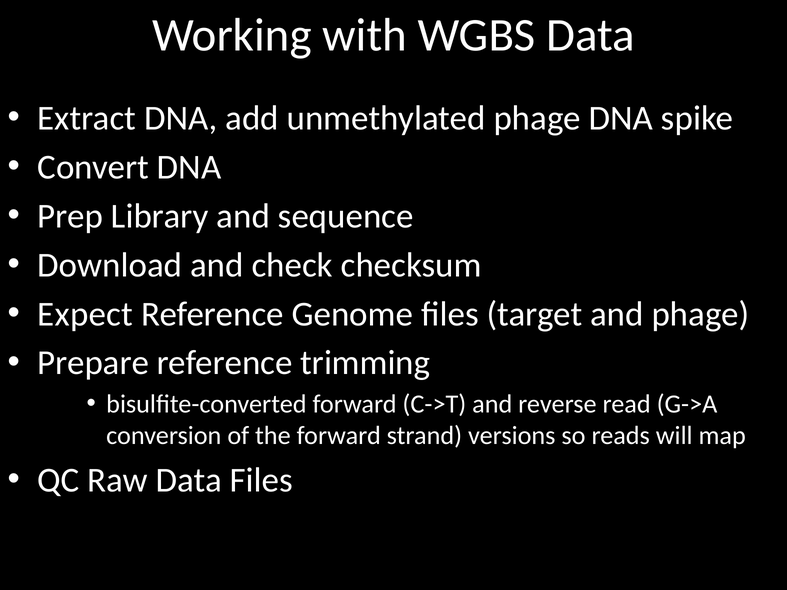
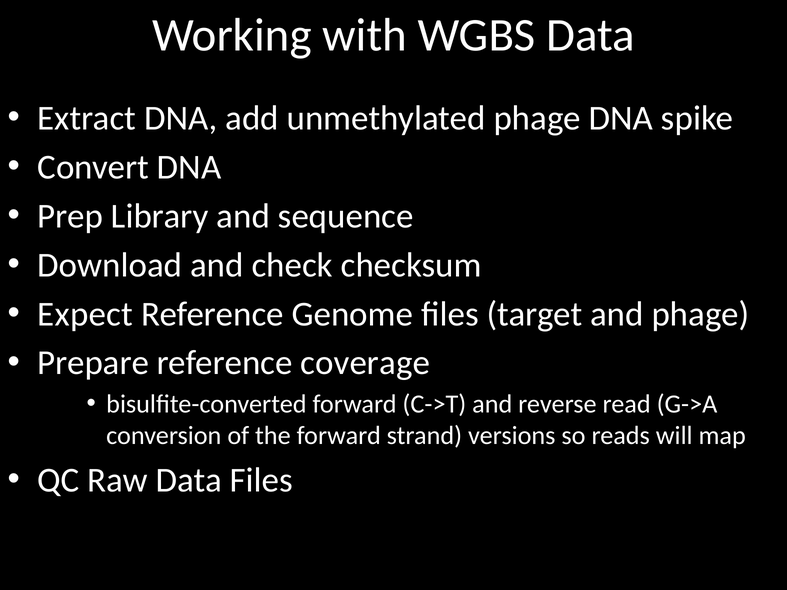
trimming: trimming -> coverage (365, 363)
